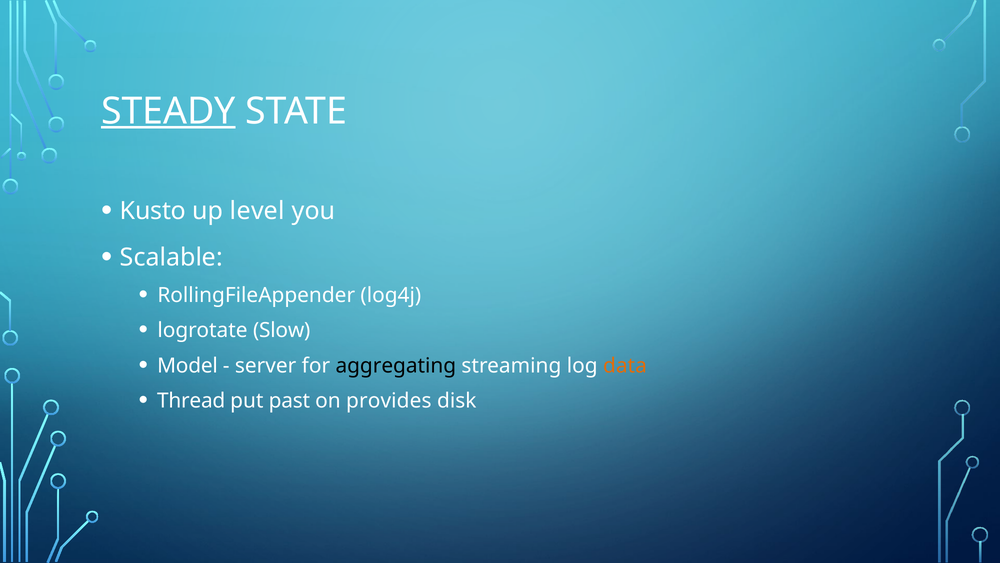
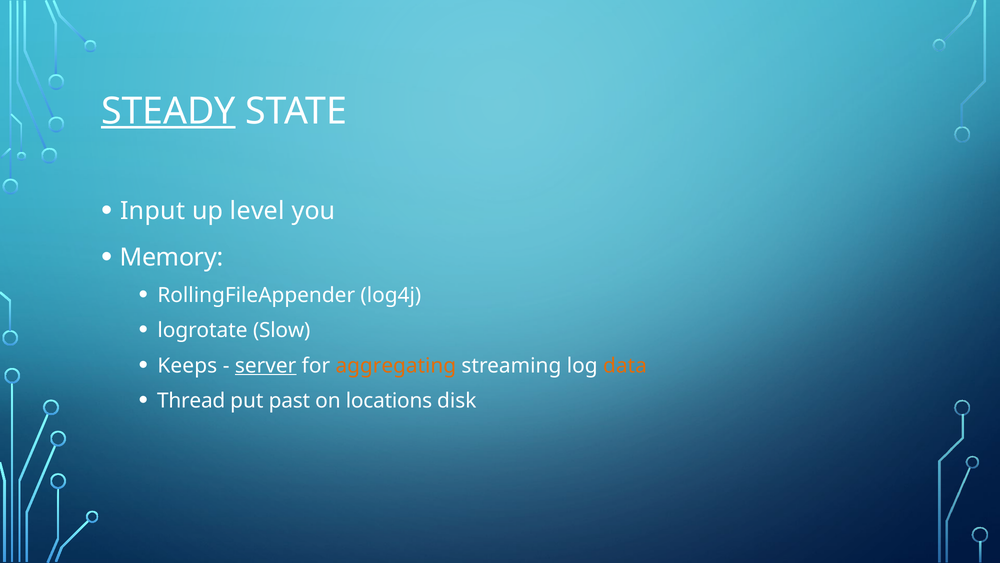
Kusto: Kusto -> Input (153, 211)
Scalable: Scalable -> Memory (171, 257)
Model: Model -> Keeps (187, 365)
server underline: none -> present (266, 365)
aggregating colour: black -> orange (396, 365)
provides: provides -> locations (389, 401)
